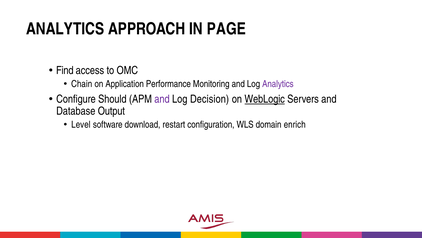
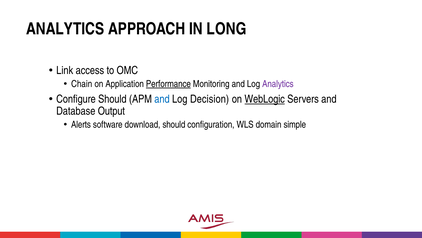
PAGE: PAGE -> LONG (226, 29)
Find: Find -> Link (65, 70)
Performance underline: none -> present (168, 84)
and colour: purple -> blue (162, 99)
Level: Level -> Alerts (81, 124)
download restart: restart -> should (174, 124)
enrich: enrich -> simple (295, 124)
